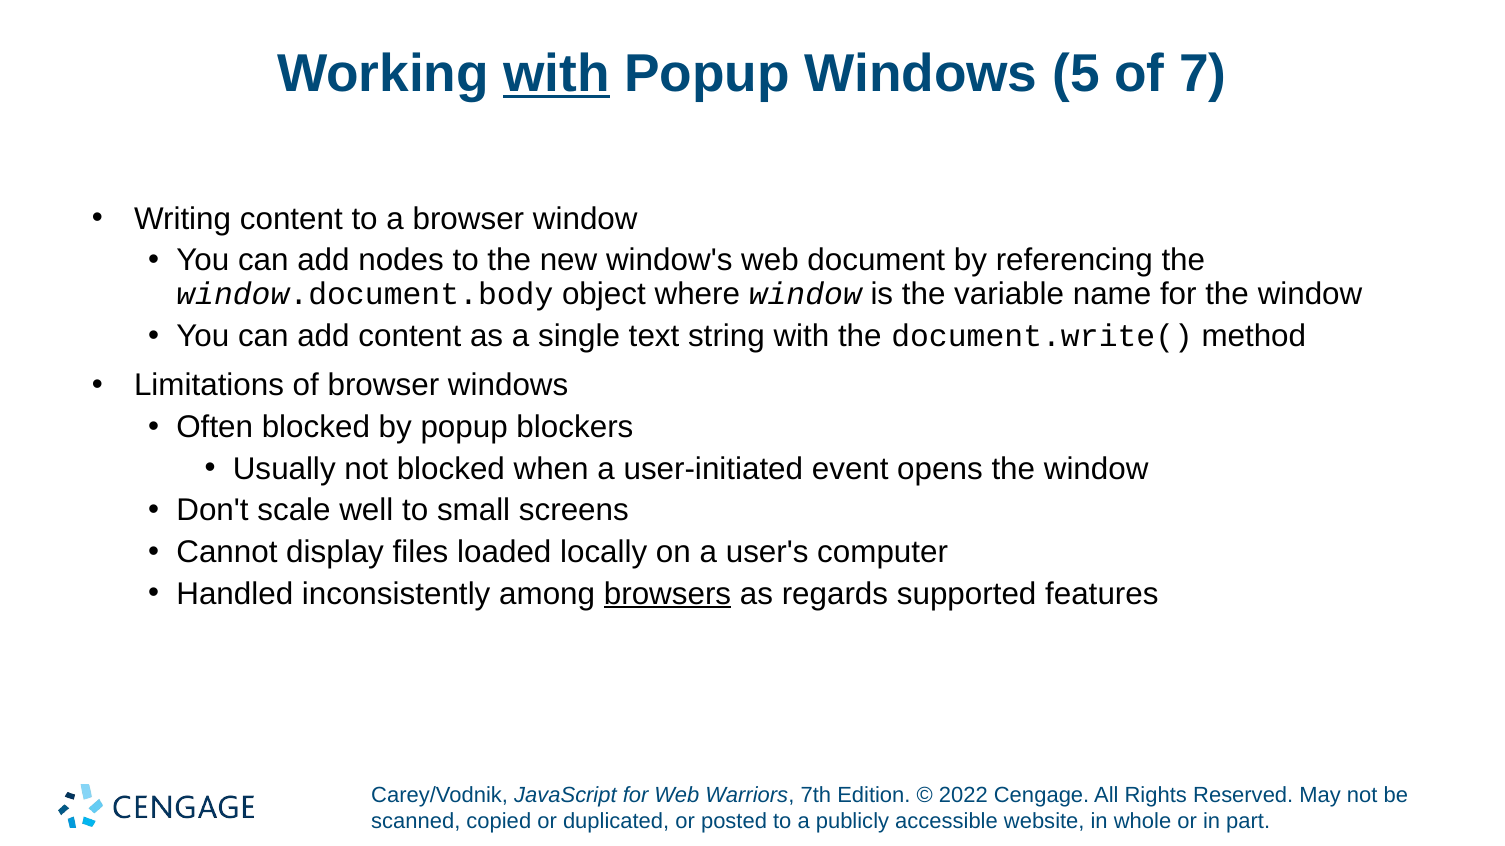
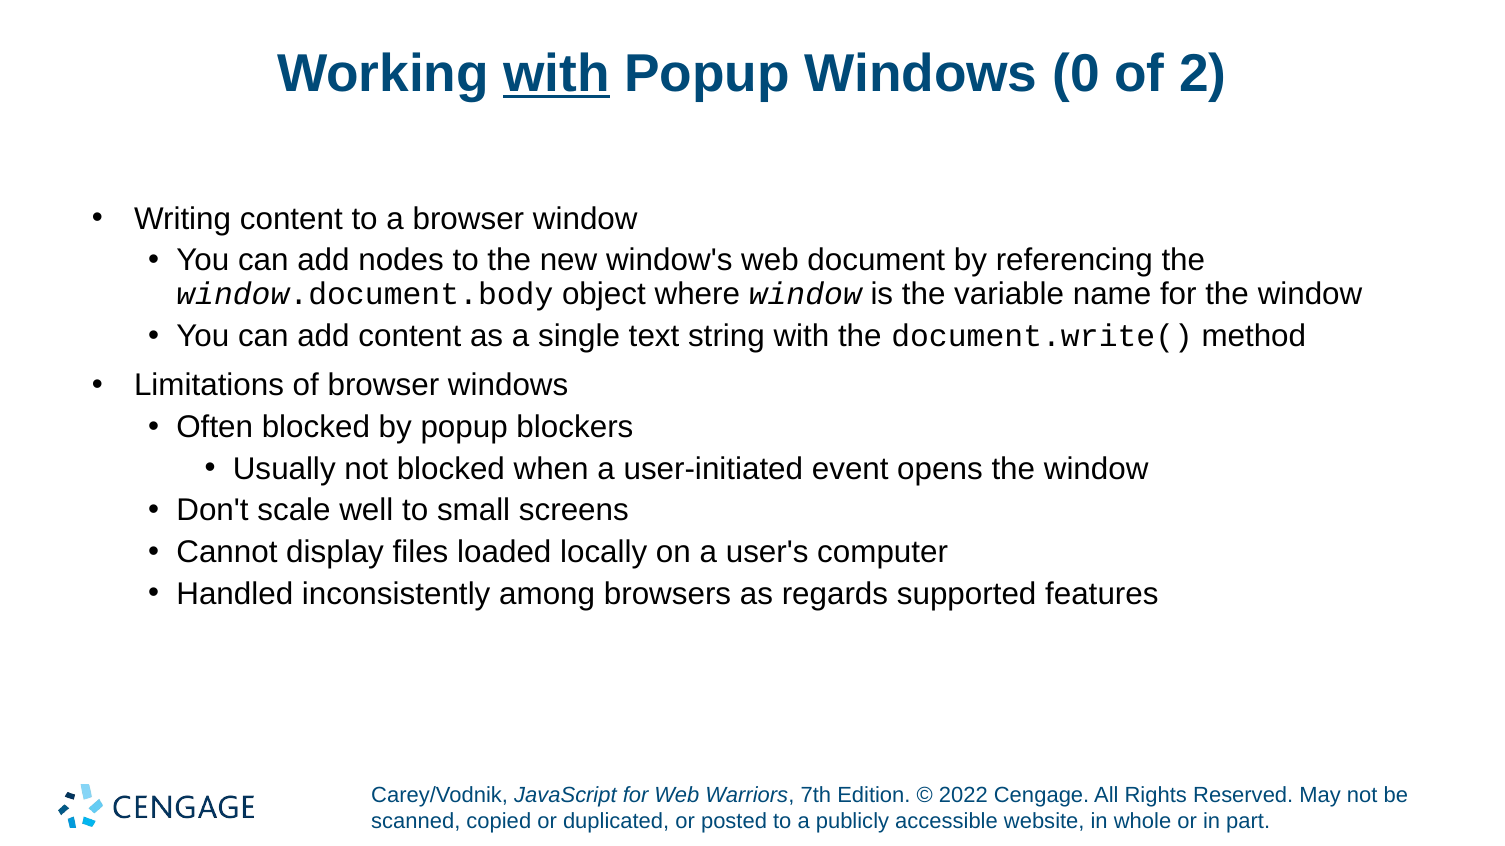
5: 5 -> 0 (1076, 74)
7: 7 -> 2 (1203, 74)
browsers underline: present -> none (668, 594)
